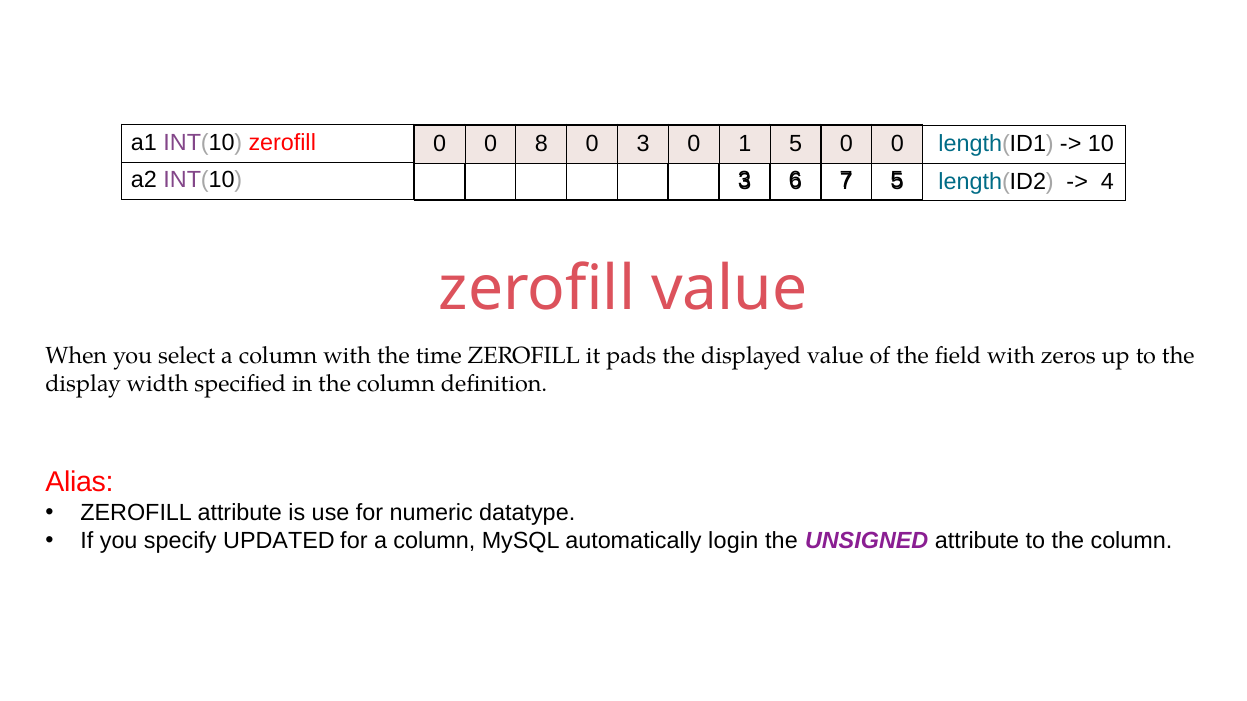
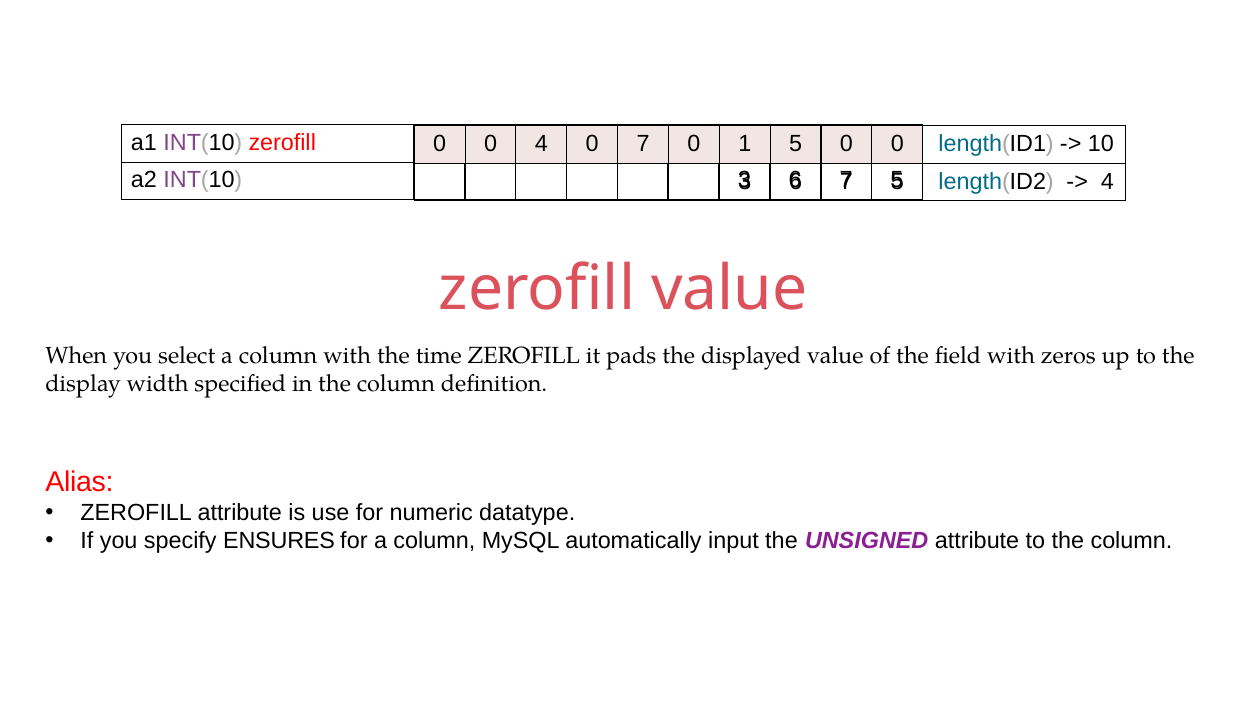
0 8: 8 -> 4 (541, 144)
0 3: 3 -> 7 (643, 144)
UPDATED: UPDATED -> ENSURES (279, 541)
login: login -> input (733, 541)
